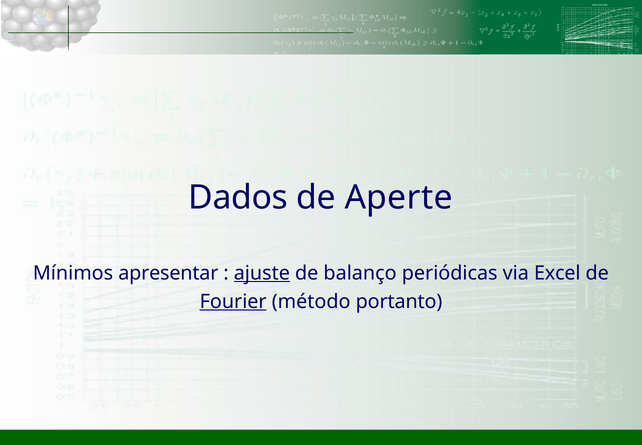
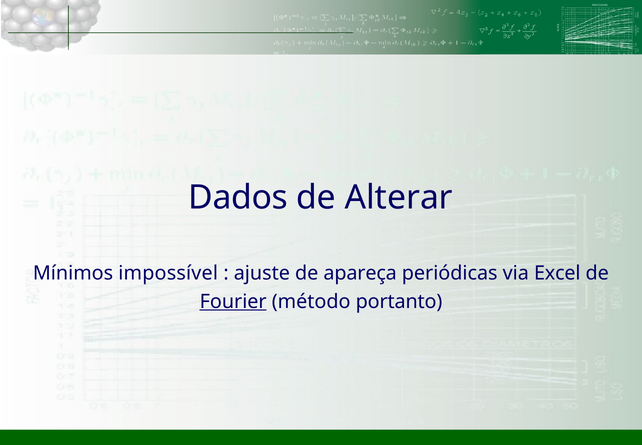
Aperte: Aperte -> Alterar (399, 197)
apresentar: apresentar -> impossível (168, 273)
ajuste underline: present -> none (262, 273)
balanço: balanço -> apareça (360, 273)
